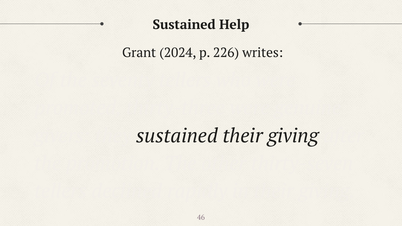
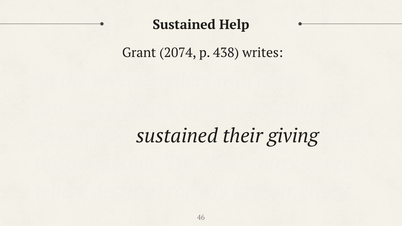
2024: 2024 -> 2074 (178, 53)
226: 226 -> 438 (226, 53)
